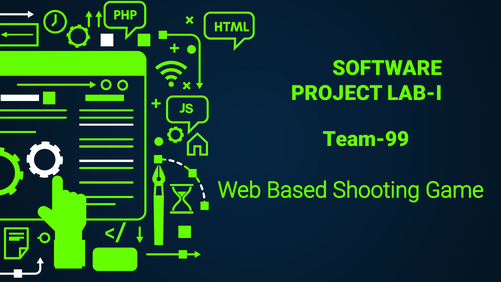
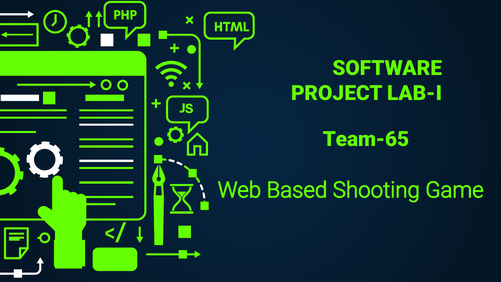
Team-99: Team-99 -> Team-65 (366, 139)
